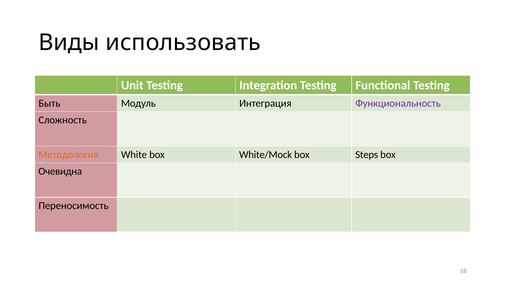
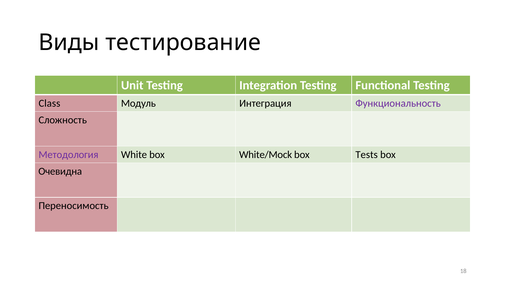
использовать: использовать -> тестирование (183, 42)
Быть: Быть -> Class (49, 103)
Методология colour: orange -> purple (68, 155)
Steps: Steps -> Tests (367, 155)
